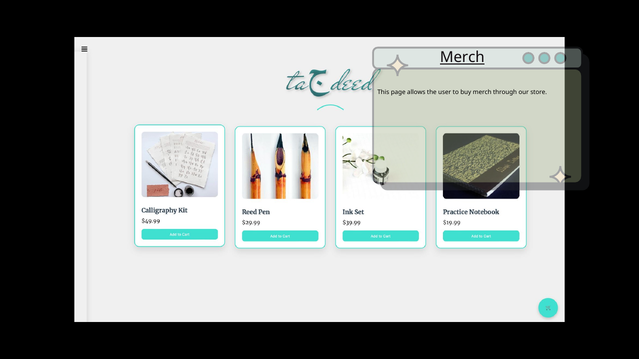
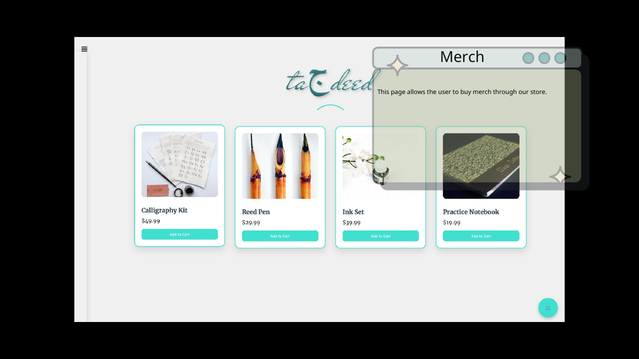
Merch underline: present -> none (462, 58)
